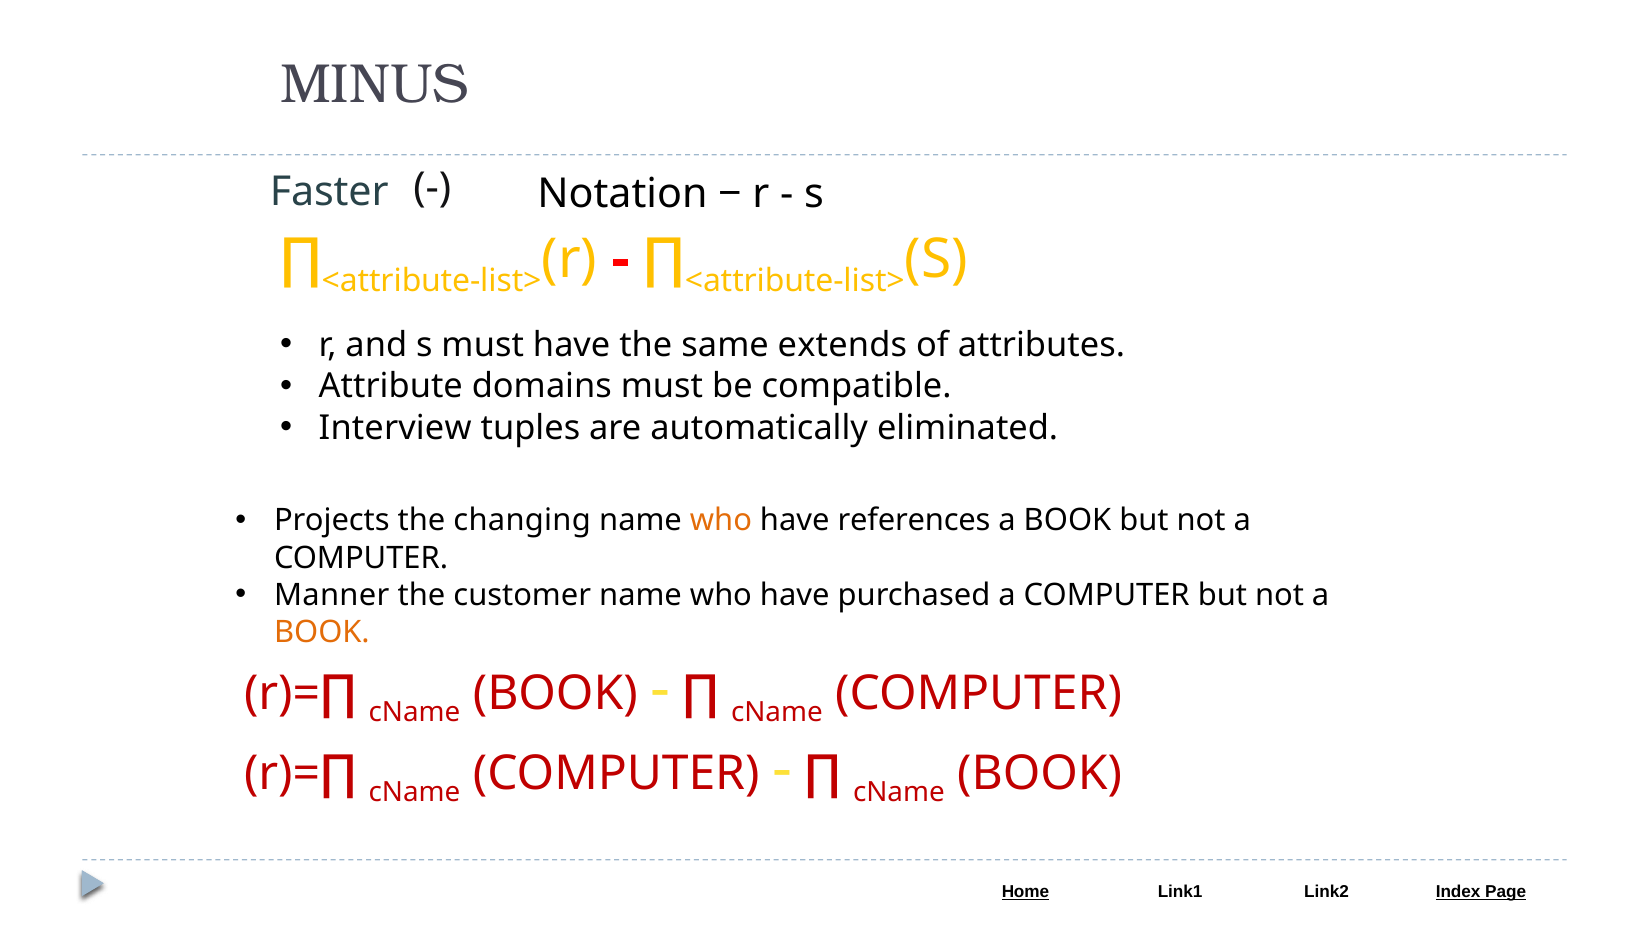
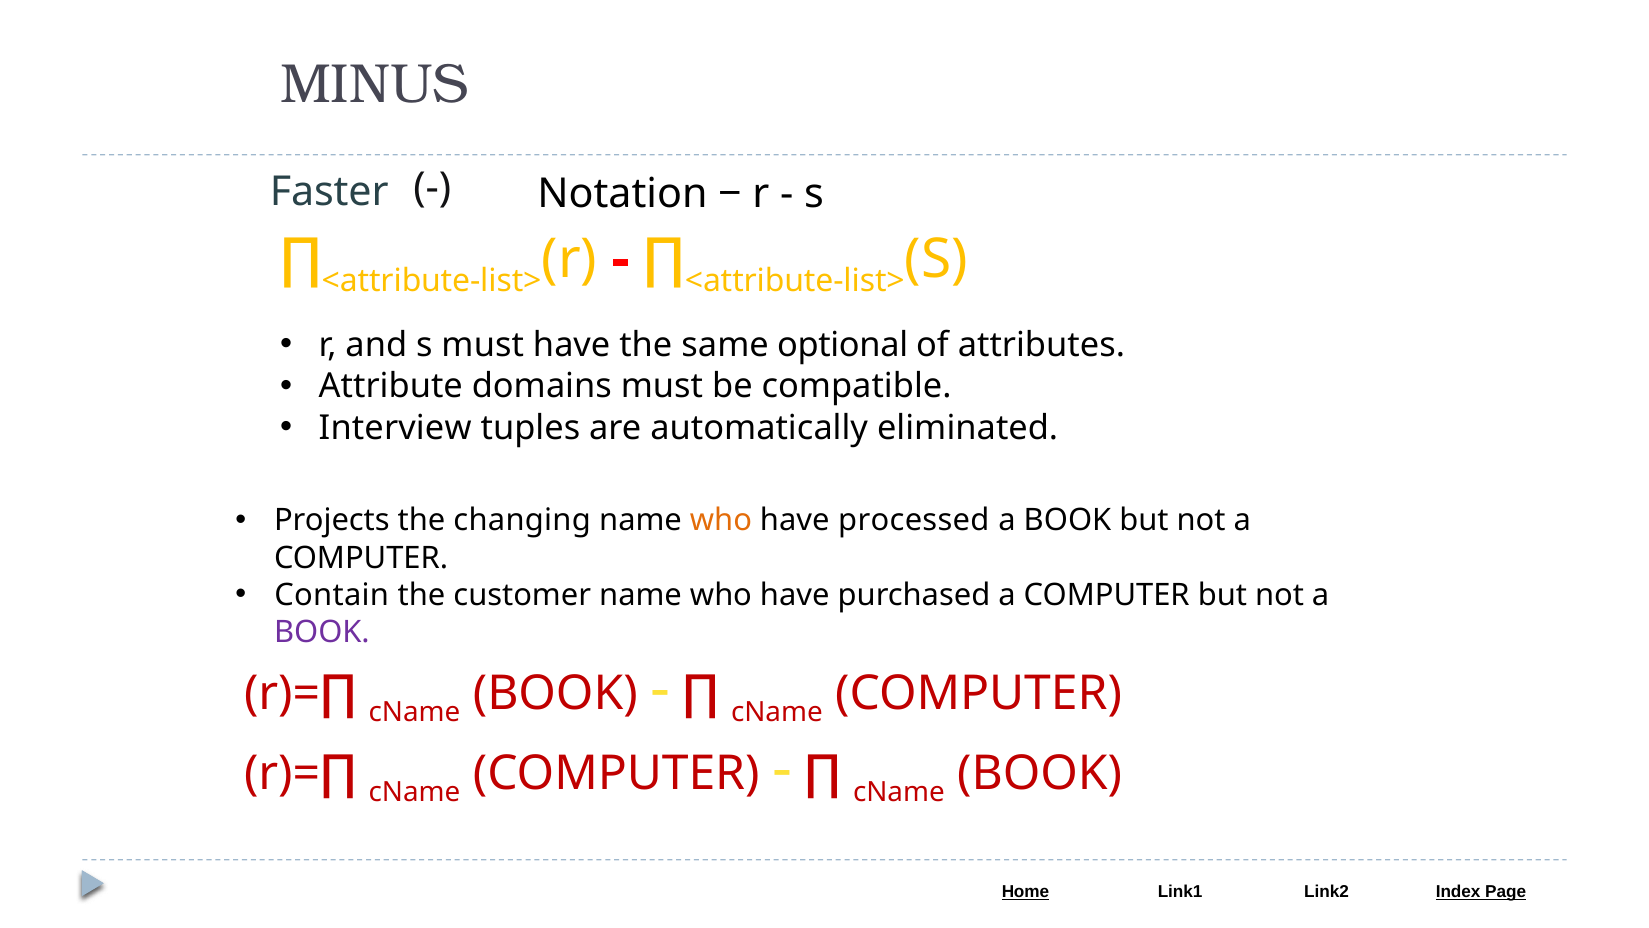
extends: extends -> optional (843, 345)
references: references -> processed (914, 521)
Manner: Manner -> Contain (332, 595)
BOOK colour: orange -> purple (322, 632)
